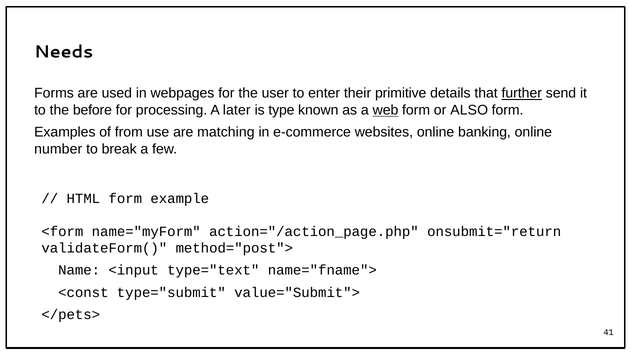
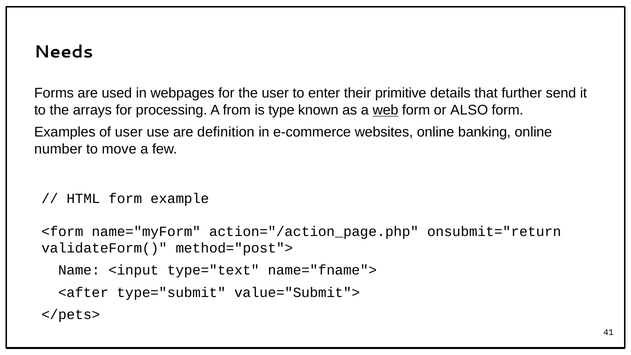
further underline: present -> none (522, 93)
before: before -> arrays (92, 110)
later: later -> from (237, 110)
of from: from -> user (129, 132)
matching: matching -> definition (226, 132)
break: break -> move (119, 149)
<const: <const -> <after (83, 292)
